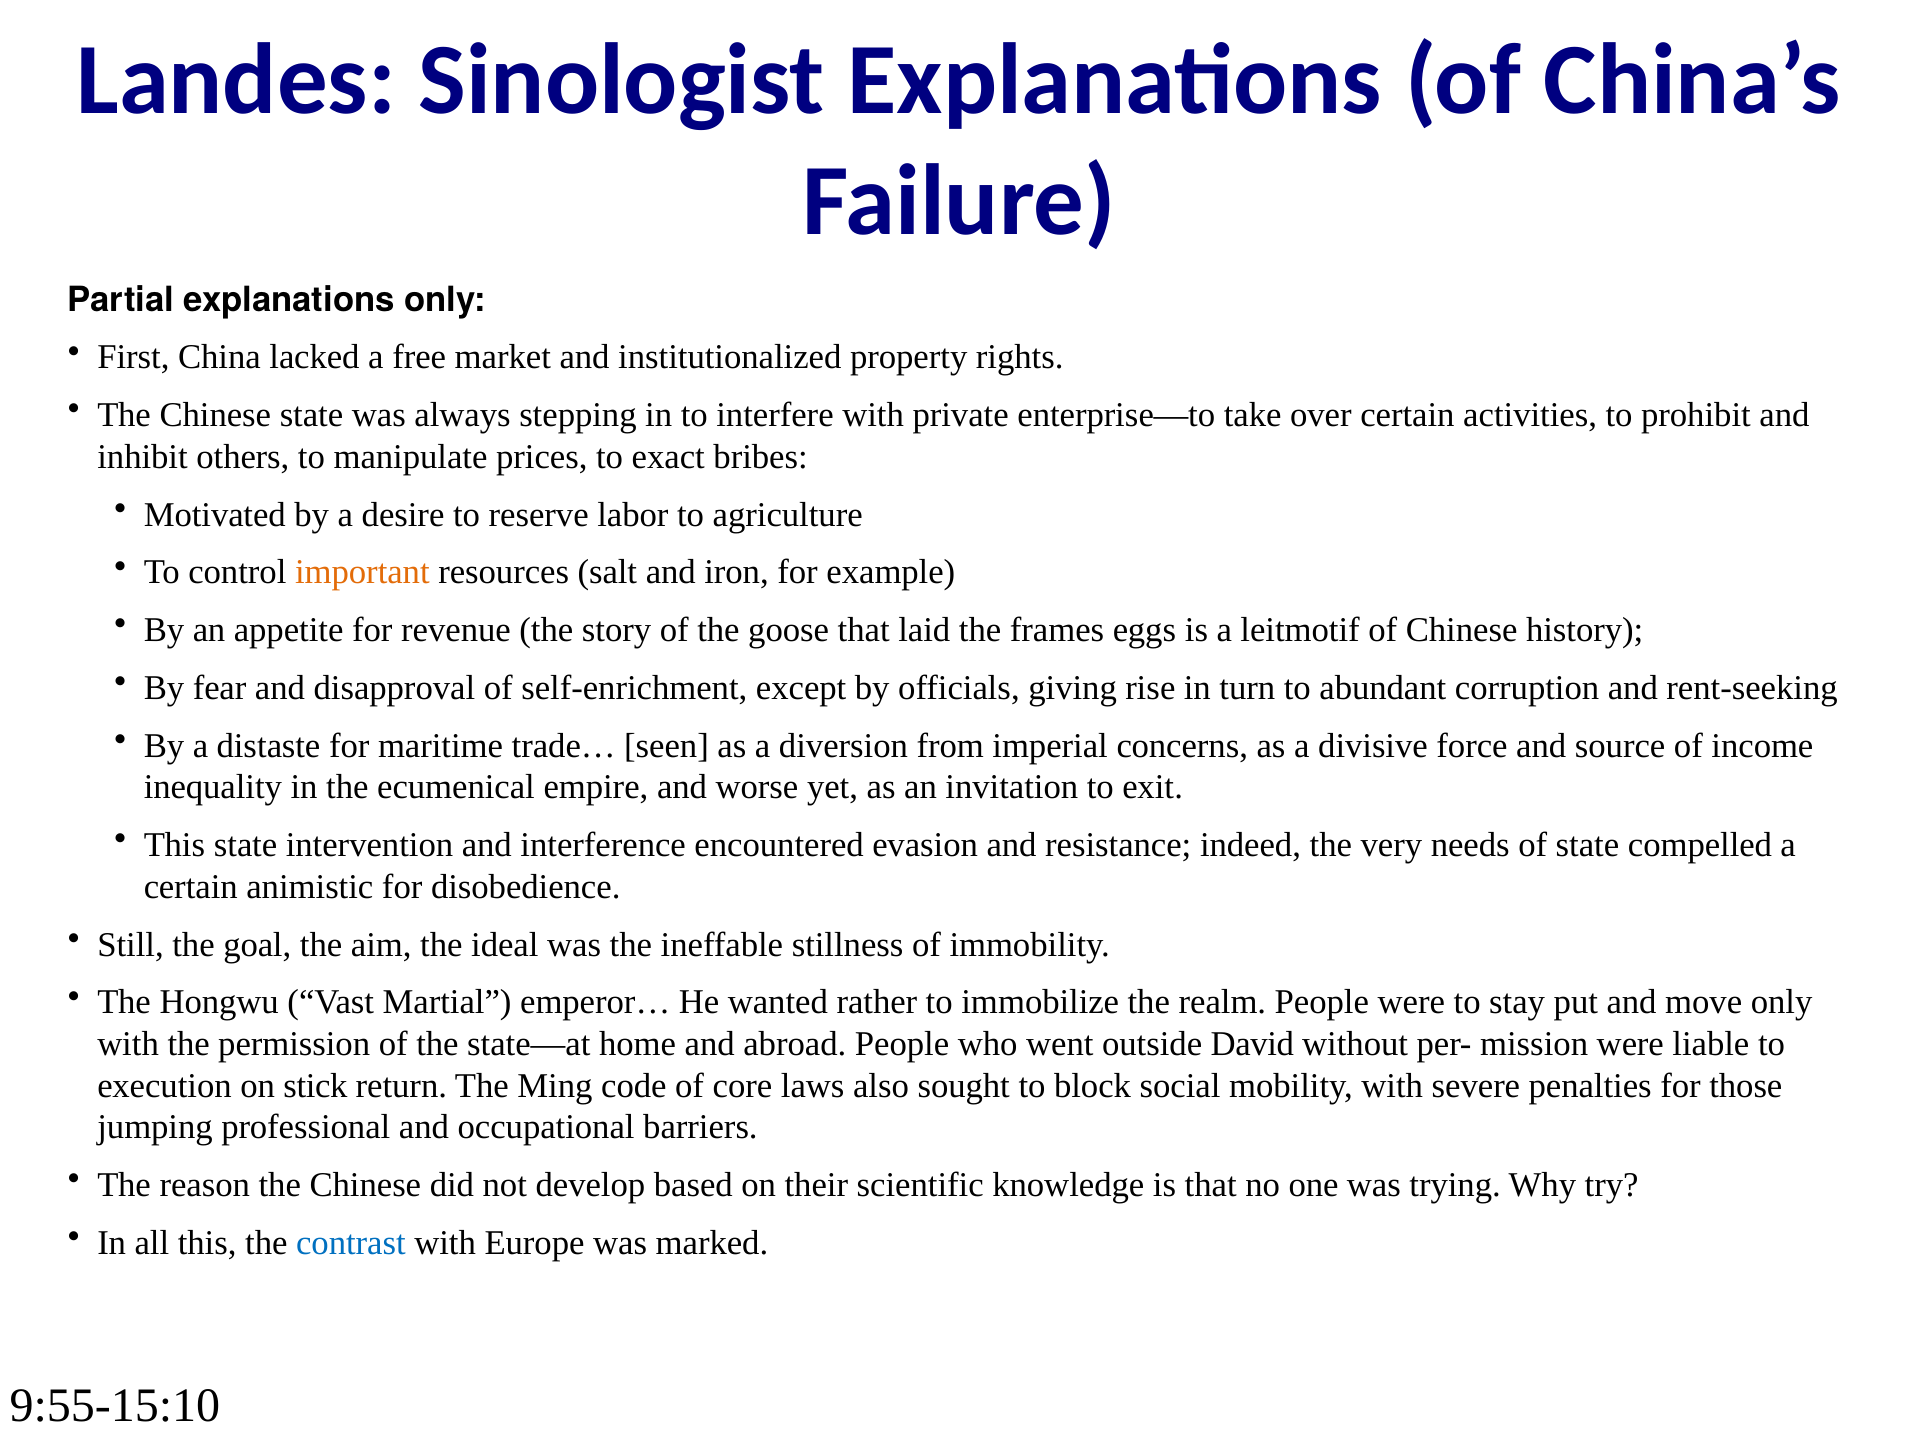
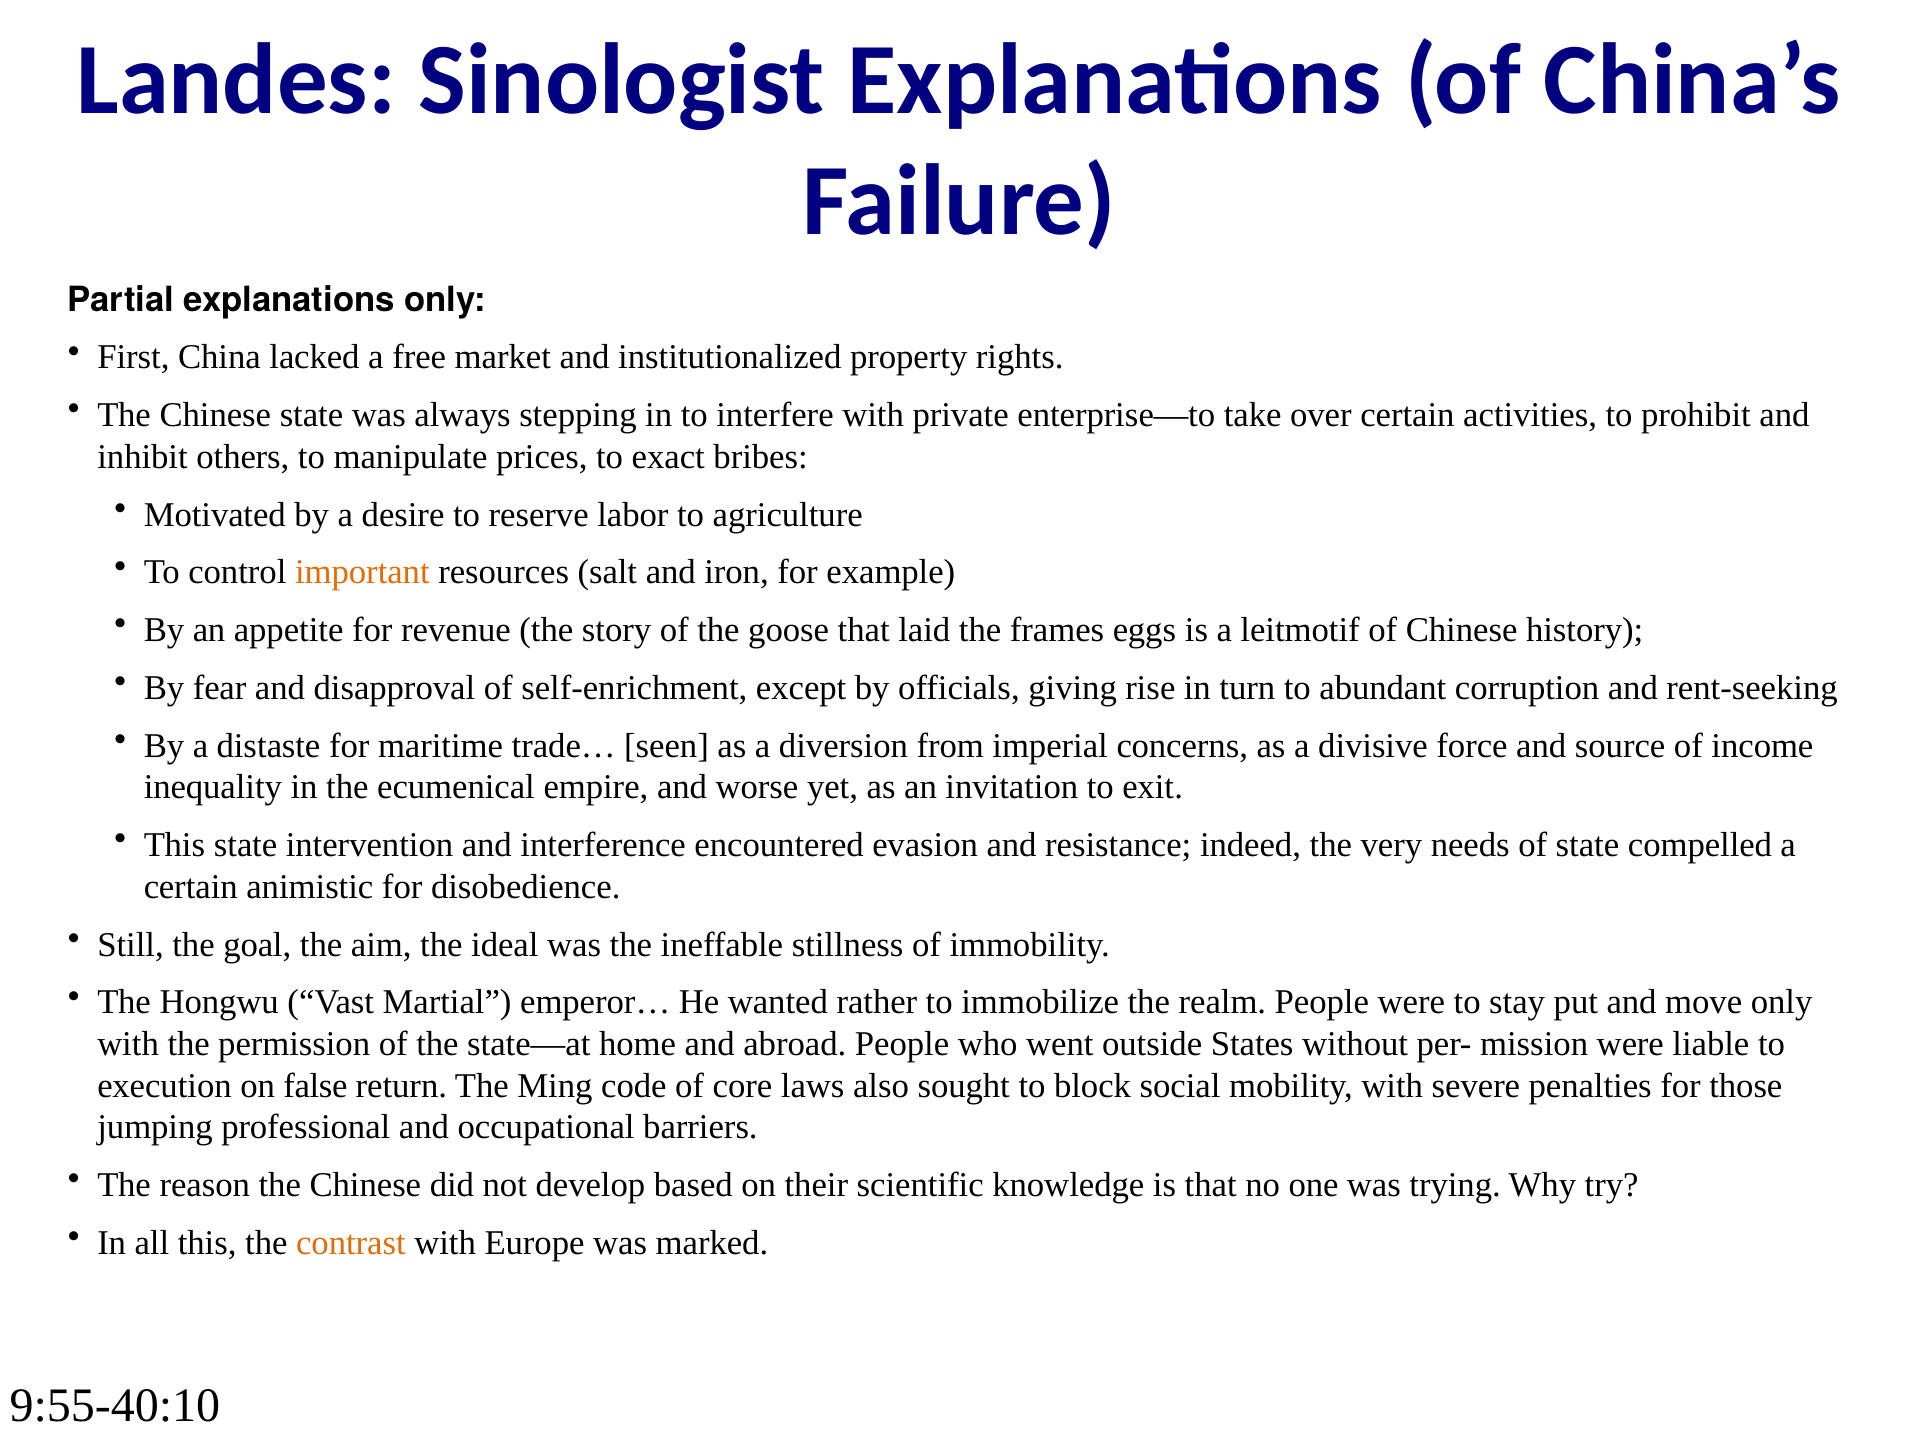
David: David -> States (1252, 1044)
stick: stick -> false (315, 1085)
contrast colour: blue -> orange (351, 1243)
9:55-15:10: 9:55-15:10 -> 9:55-40:10 (115, 1405)
